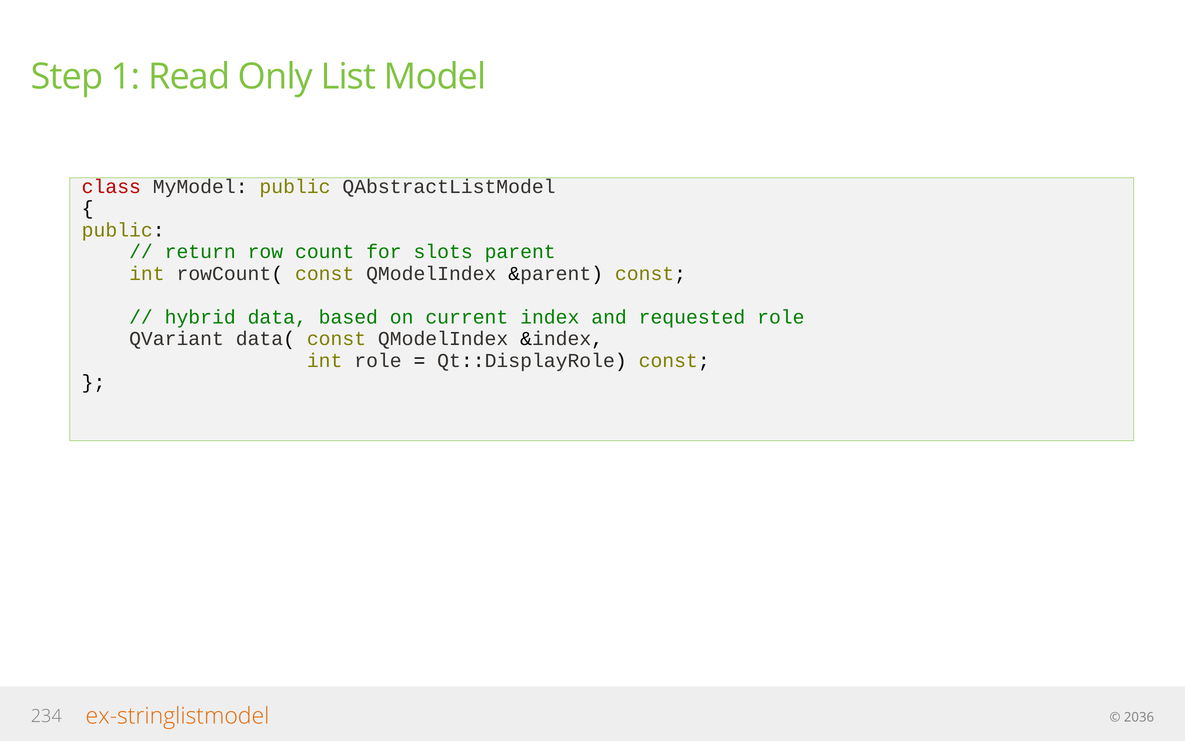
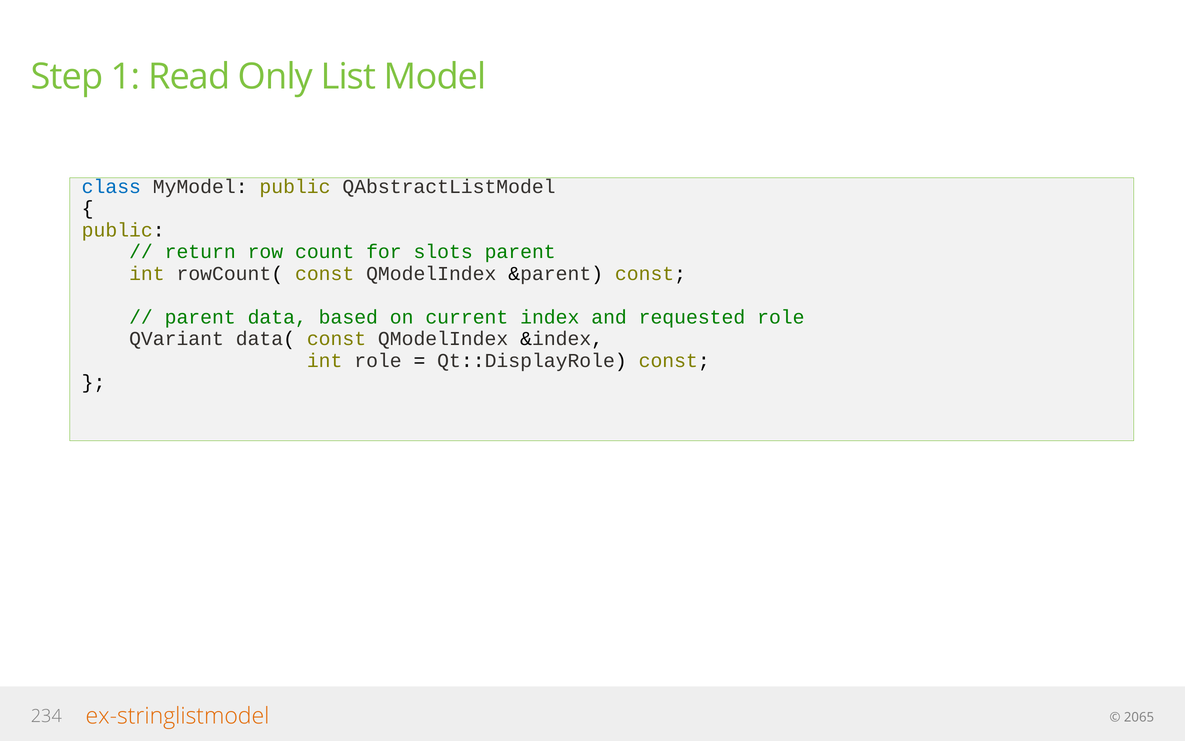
class colour: red -> blue (111, 187)
hybrid: hybrid -> parent (200, 317)
2036: 2036 -> 2065 (1139, 717)
